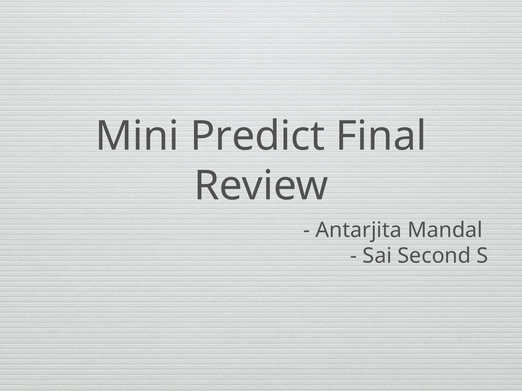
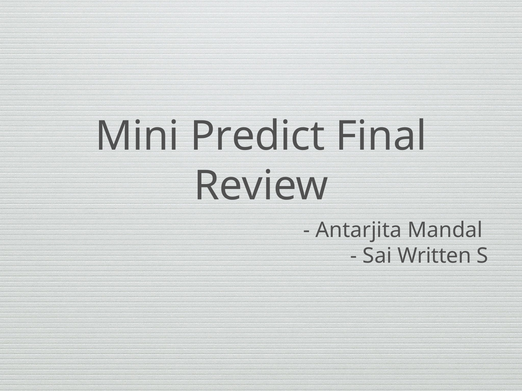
Second: Second -> Written (434, 256)
